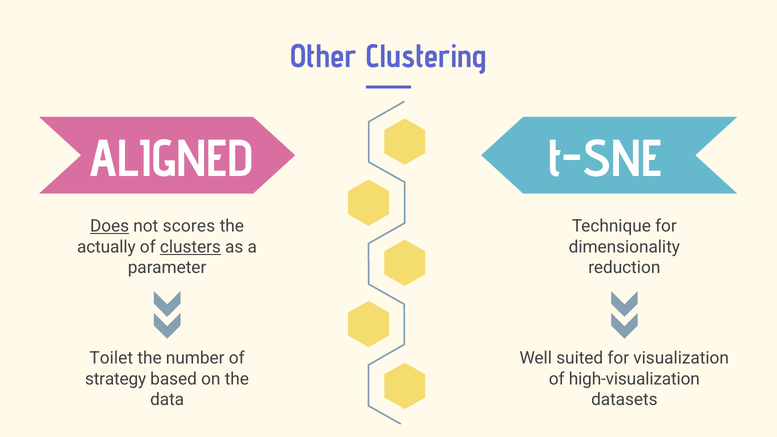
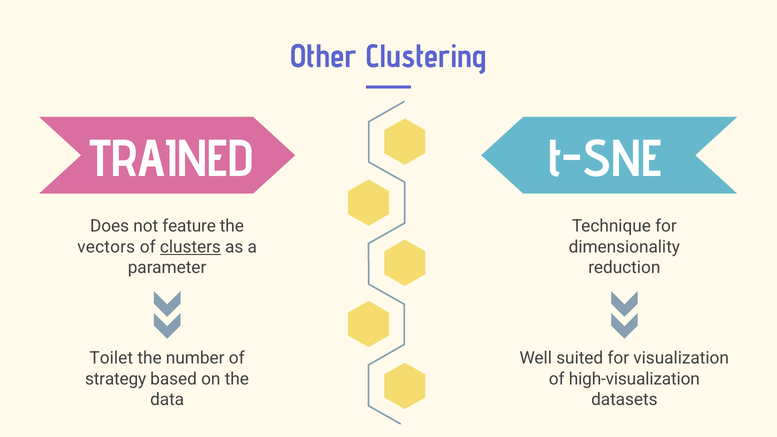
ALIGNED: ALIGNED -> TRAINED (171, 159)
Does underline: present -> none (110, 226)
scores: scores -> feature (189, 226)
actually: actually -> vectors (106, 247)
